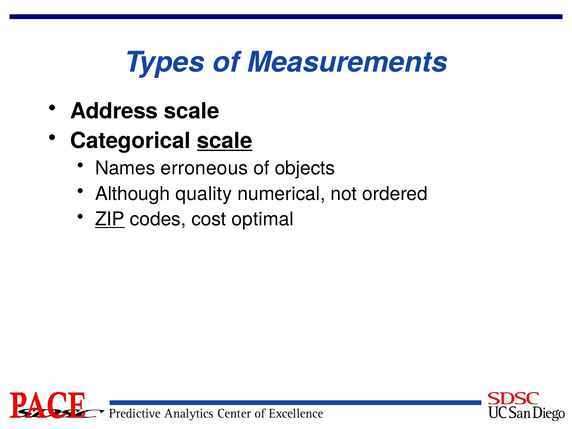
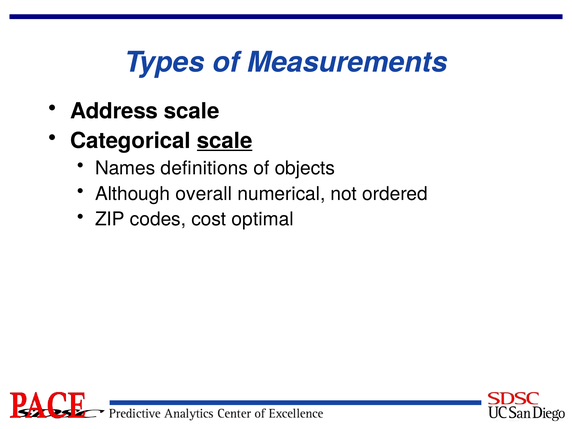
erroneous: erroneous -> definitions (204, 168)
quality: quality -> overall (204, 194)
ZIP underline: present -> none (110, 219)
